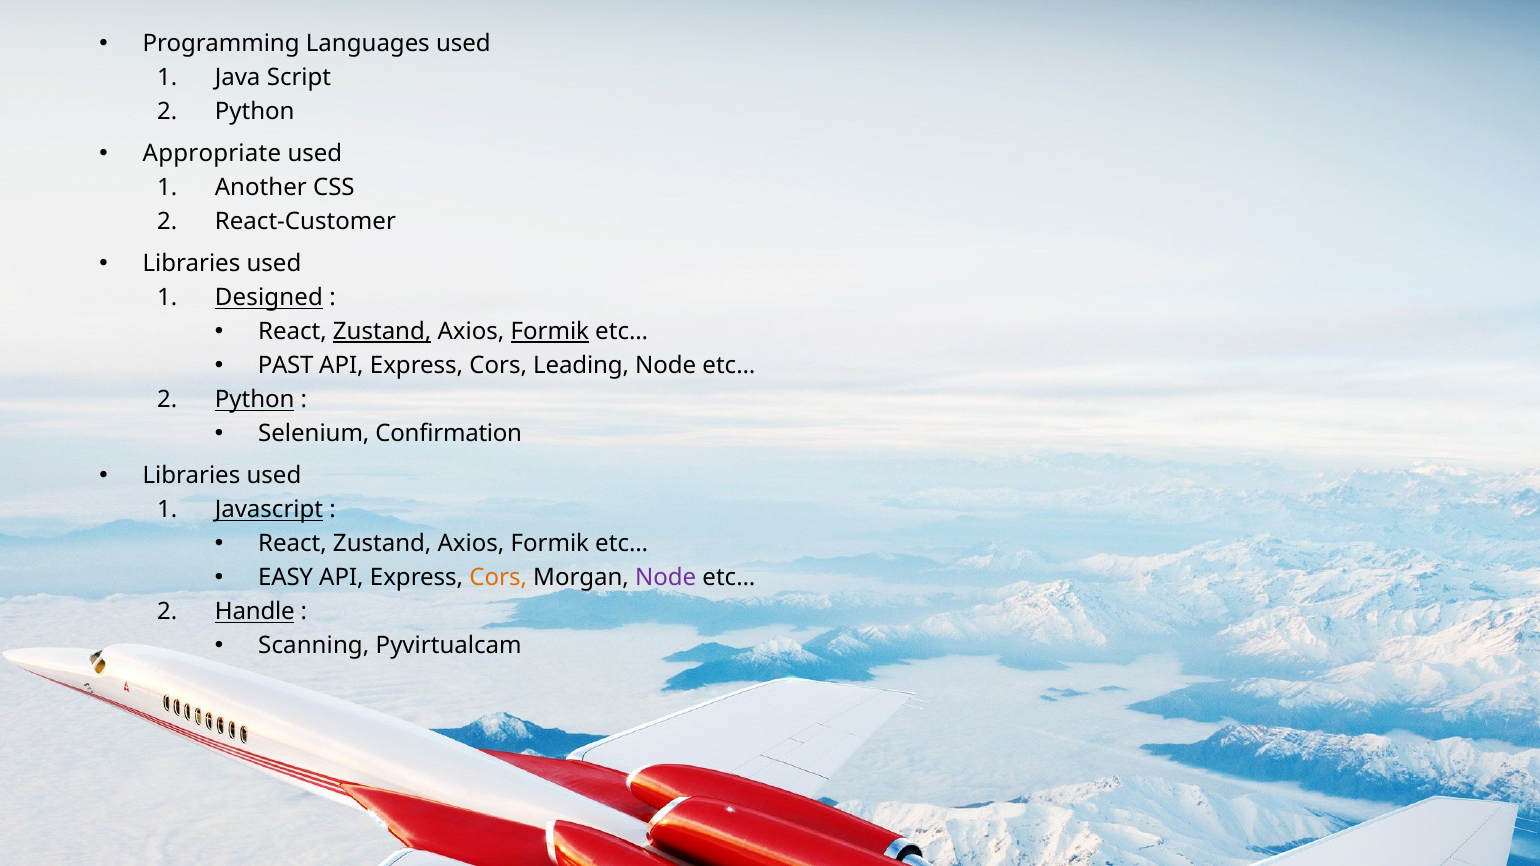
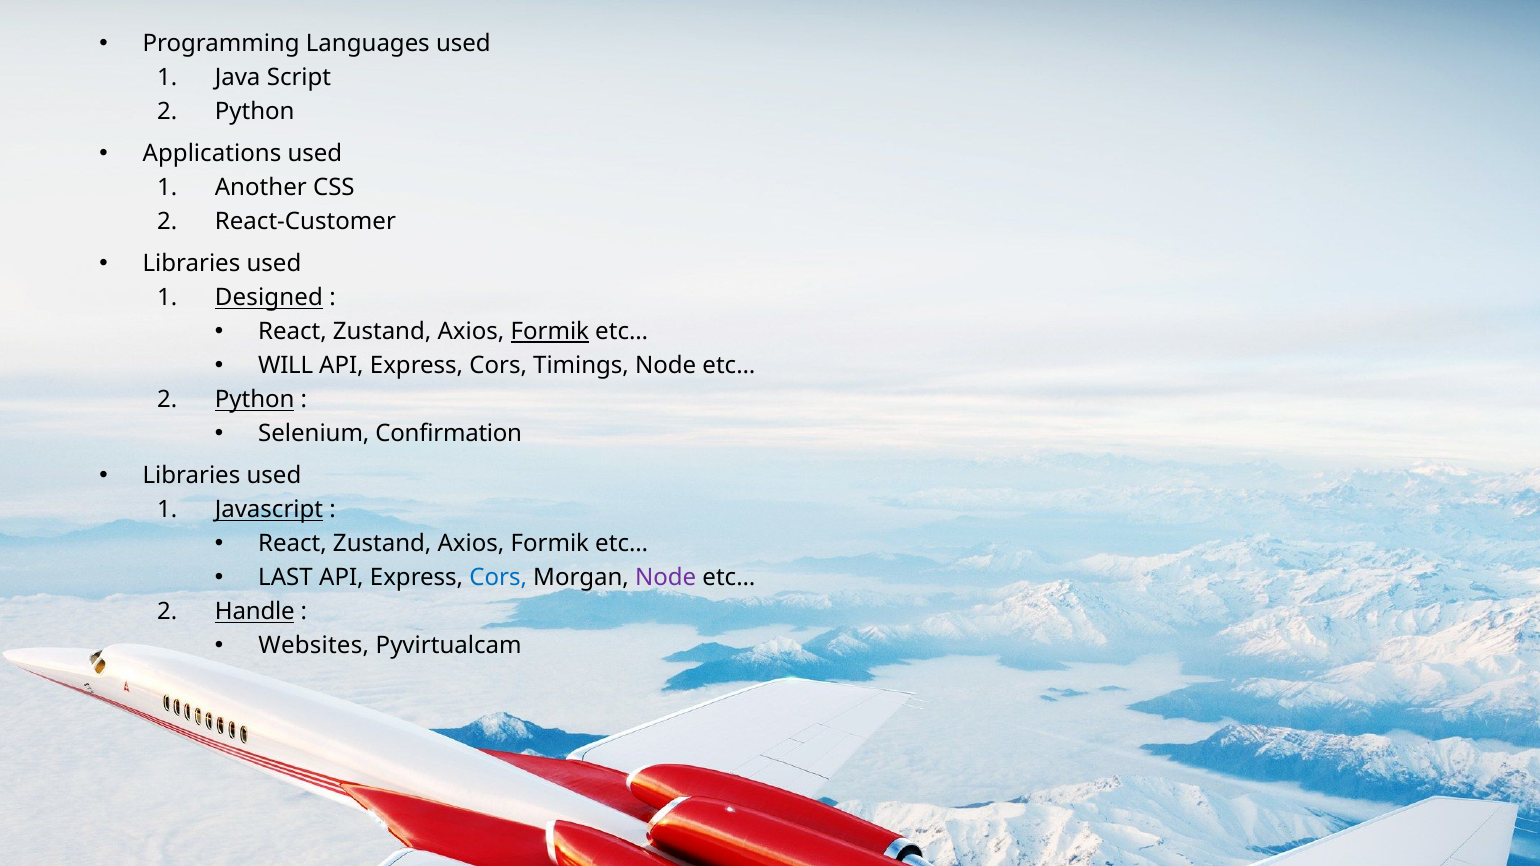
Appropriate: Appropriate -> Applications (212, 153)
Zustand underline: present -> none (382, 332)
PAST: PAST -> WILL (286, 366)
Leading: Leading -> Timings (581, 366)
EASY: EASY -> LAST (286, 578)
Cors colour: orange -> blue (498, 578)
Scanning: Scanning -> Websites (314, 646)
